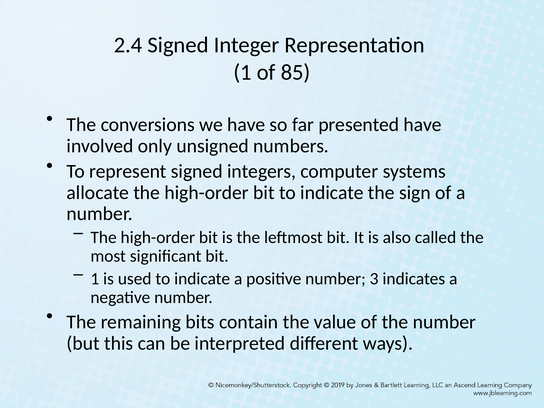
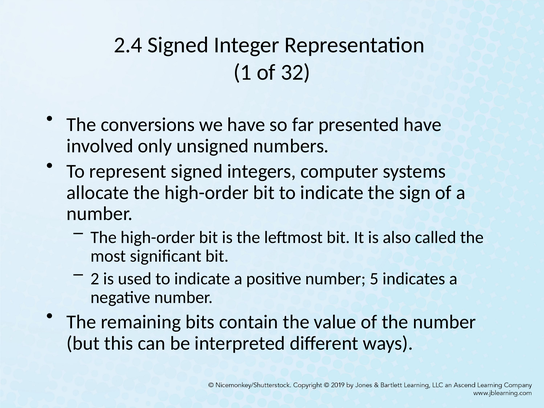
85: 85 -> 32 (296, 72)
1: 1 -> 2 (95, 279)
3: 3 -> 5 (374, 279)
